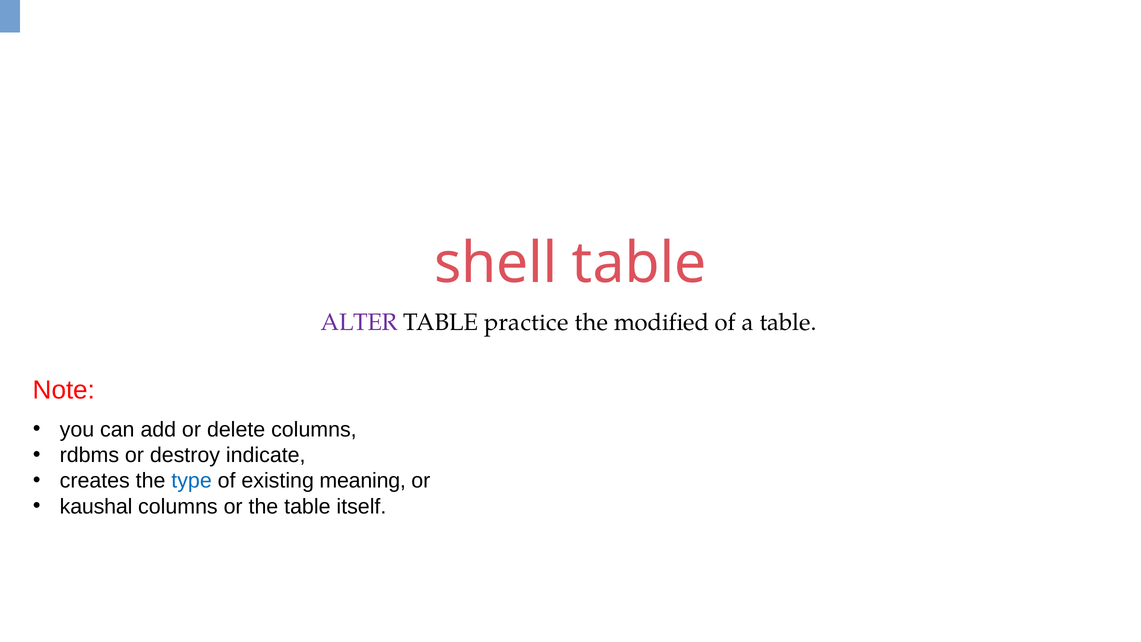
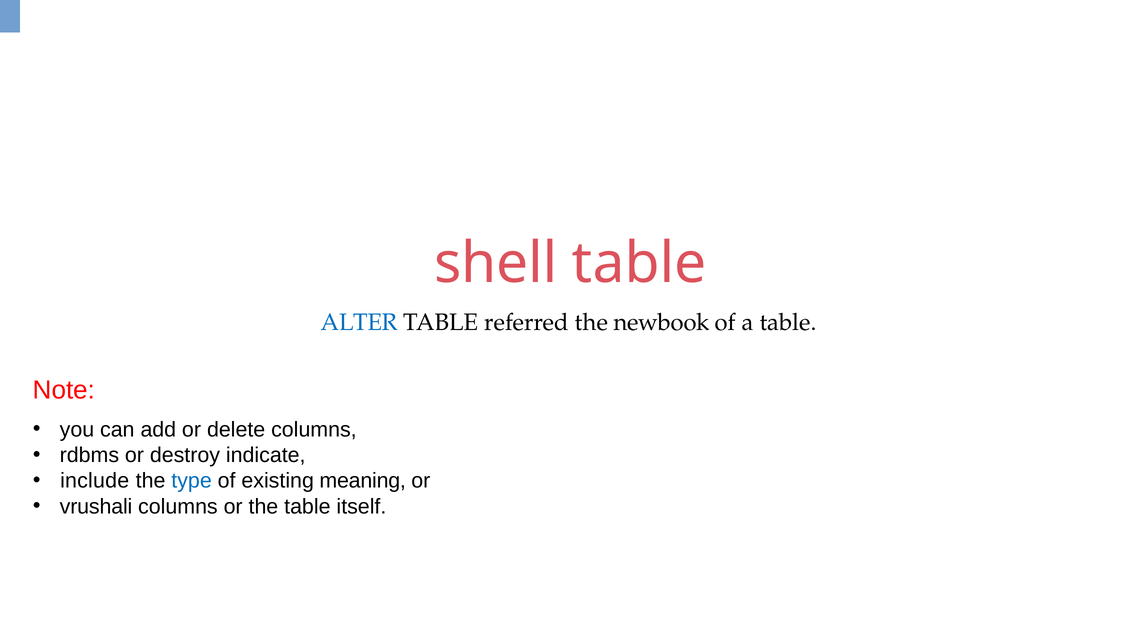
ALTER colour: purple -> blue (359, 322)
practice: practice -> referred (527, 322)
modified: modified -> newbook (662, 322)
creates: creates -> include (95, 481)
kaushal: kaushal -> vrushali (96, 506)
